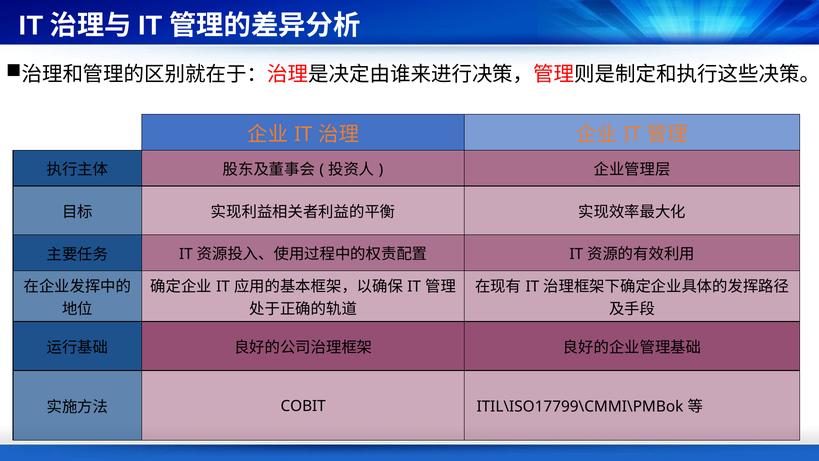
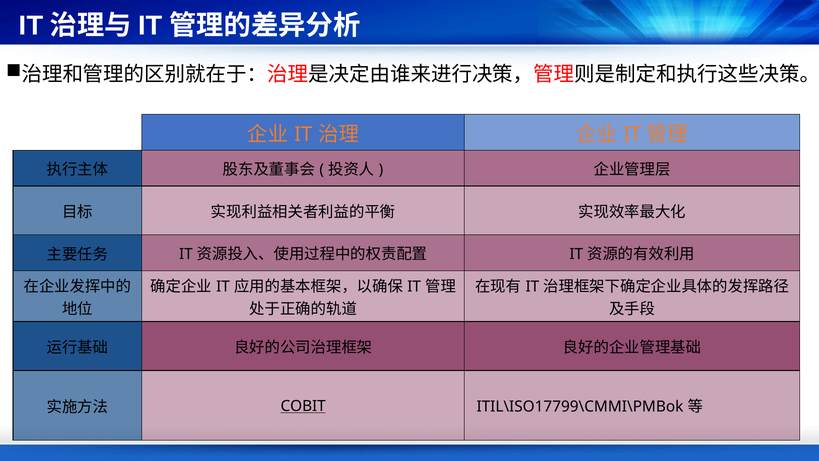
COBIT underline: none -> present (303, 406)
